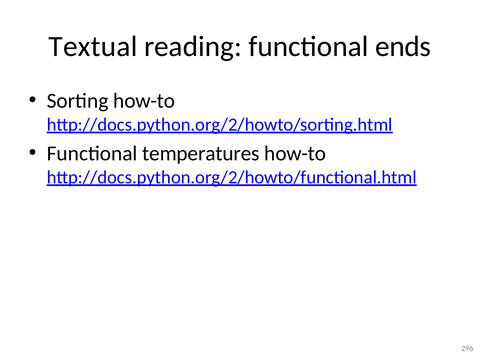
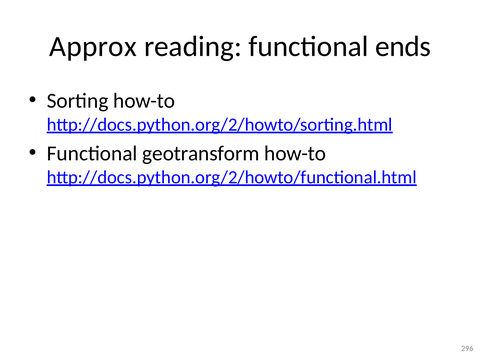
Textual: Textual -> Approx (93, 46)
temperatures: temperatures -> geotransform (201, 153)
